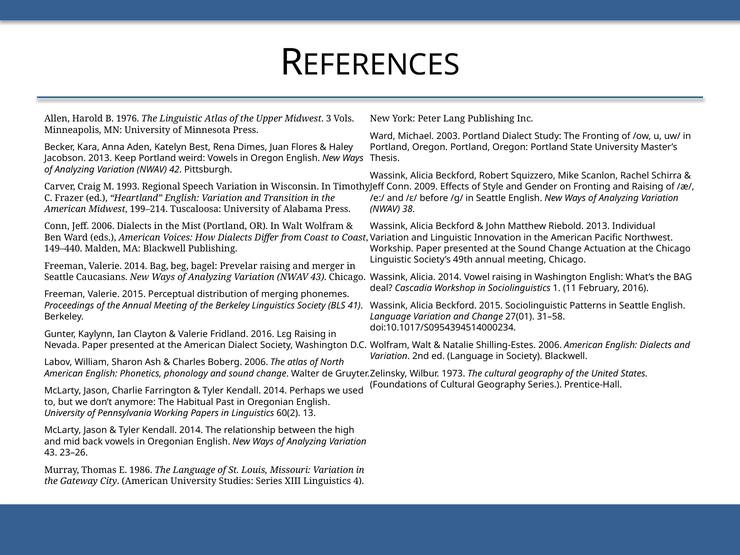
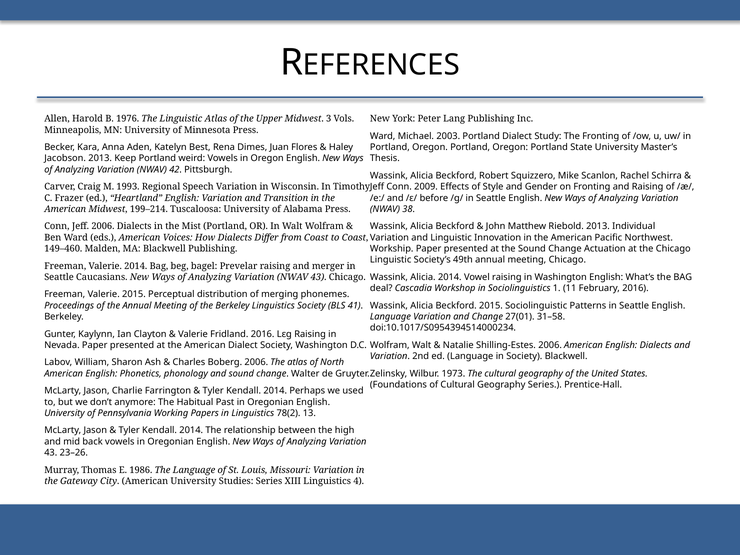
149–440: 149–440 -> 149–460 (63, 249)
60(2: 60(2 -> 78(2 (288, 413)
